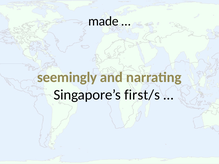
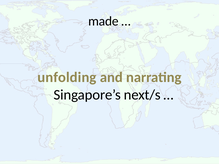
seemingly: seemingly -> unfolding (67, 77)
first/s: first/s -> next/s (142, 95)
